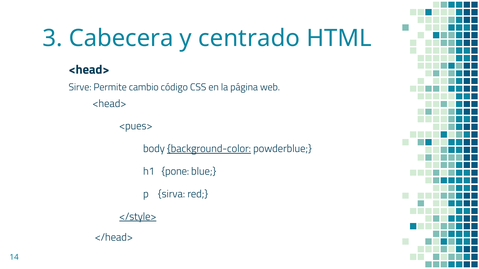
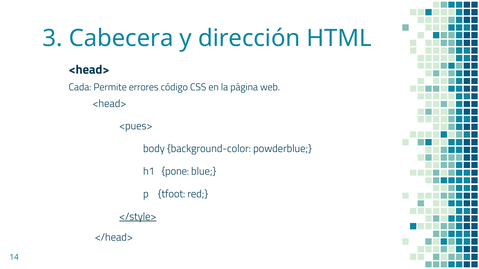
centrado: centrado -> dirección (249, 38)
Sirve: Sirve -> Cada (80, 87)
cambio: cambio -> errores (144, 87)
background-color underline: present -> none (209, 149)
sirva: sirva -> tfoot (172, 194)
